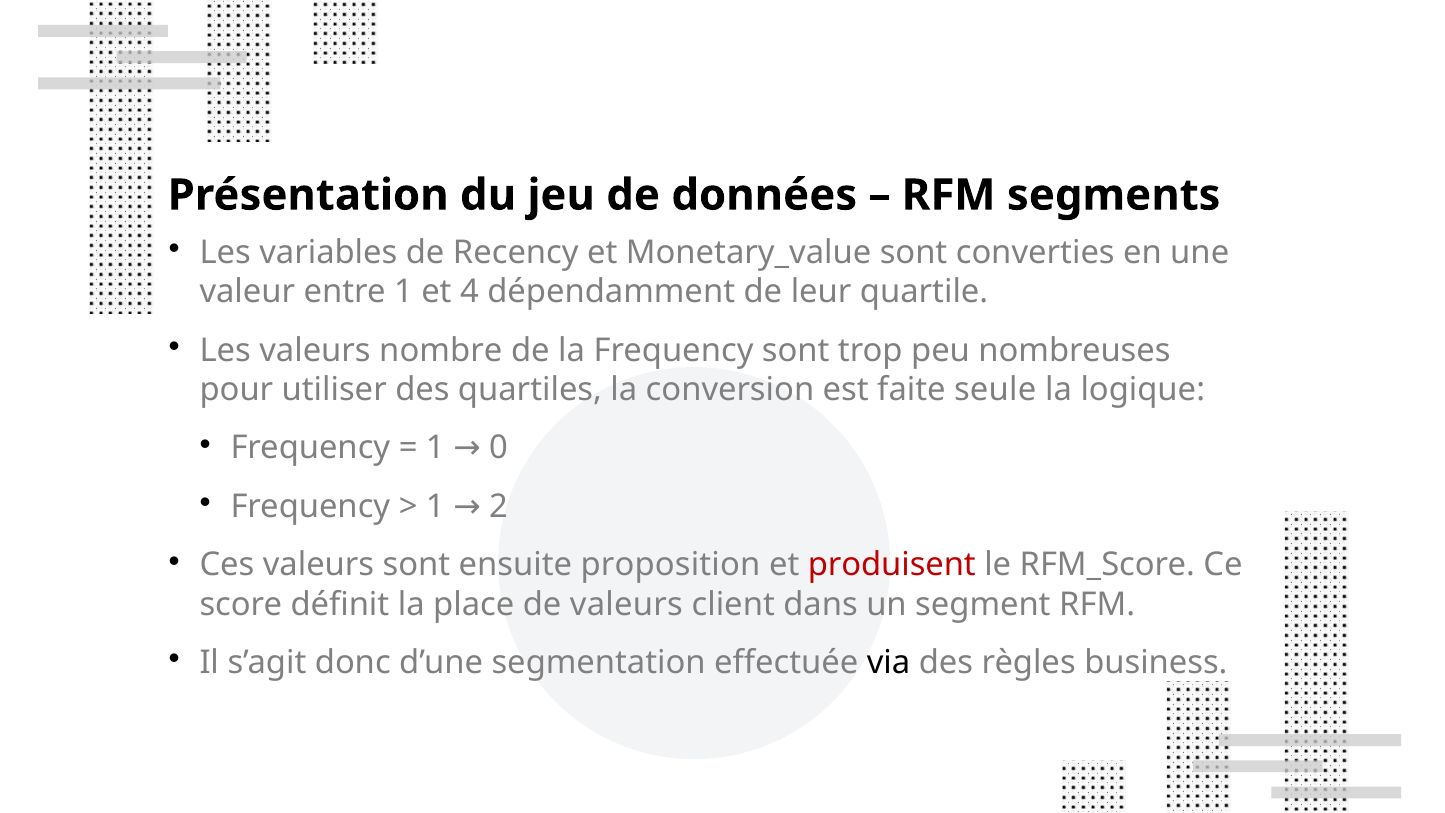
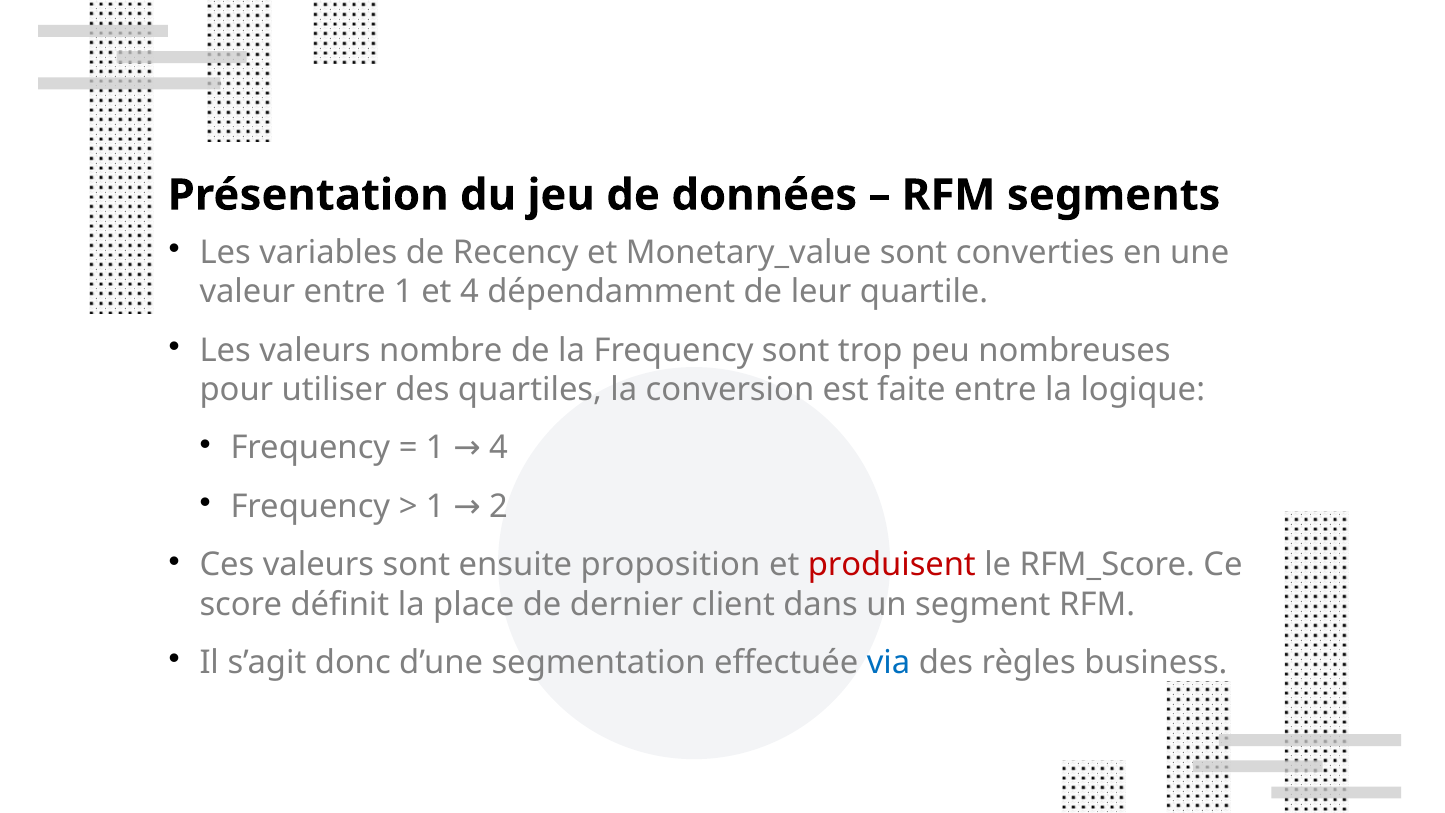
faite seule: seule -> entre (995, 390)
1 0: 0 -> 4 (498, 448)
de valeurs: valeurs -> dernier (626, 604)
via colour: black -> blue (889, 663)
